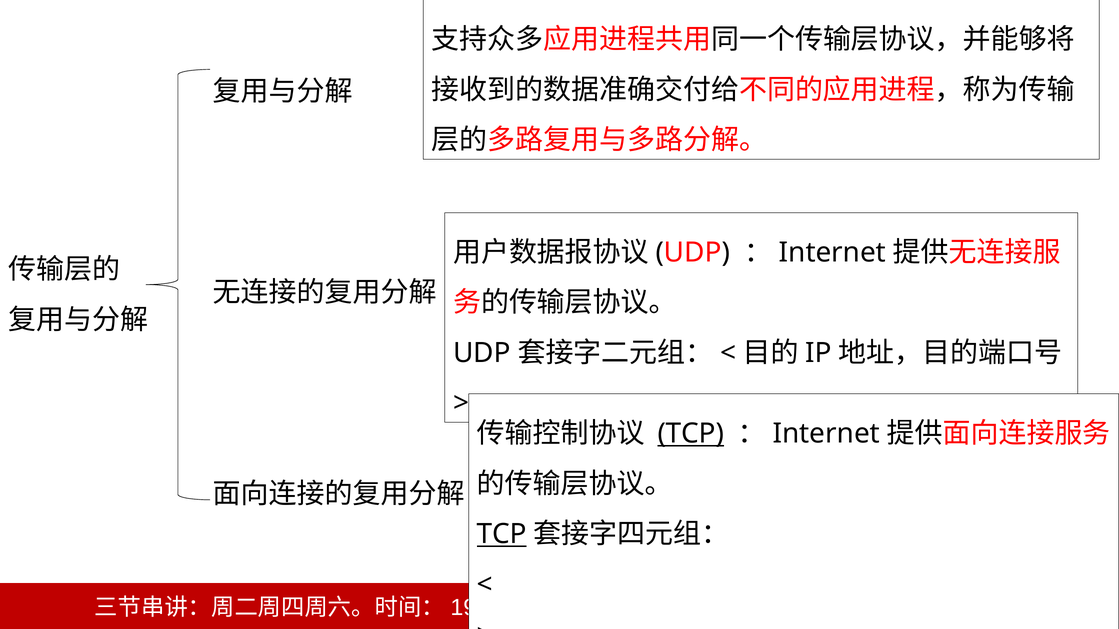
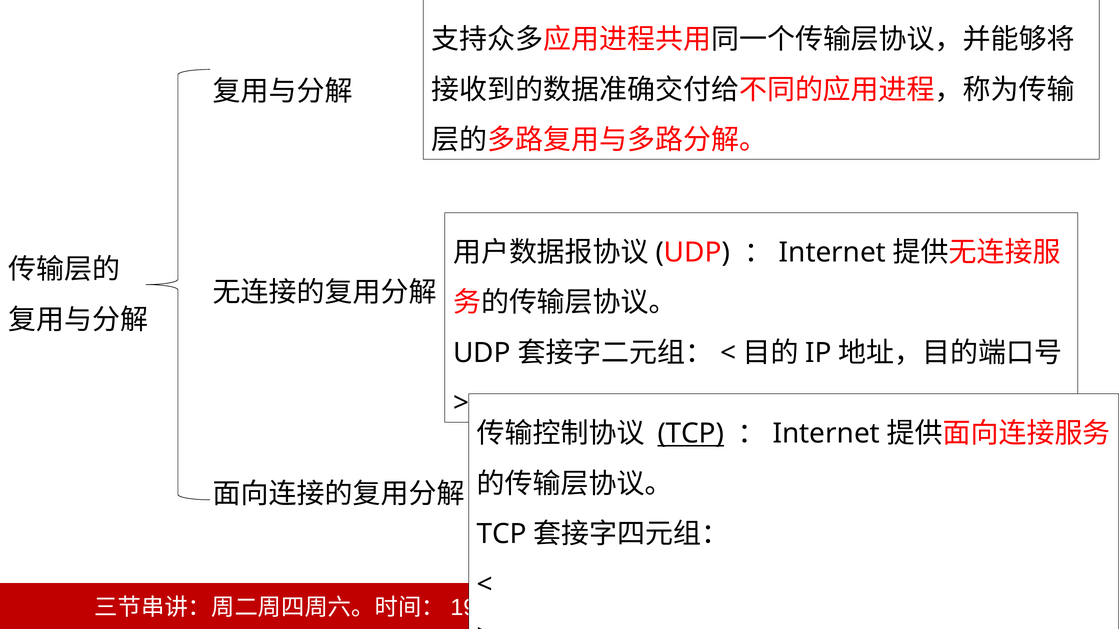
TCP underline: present -> none (502, 535)
